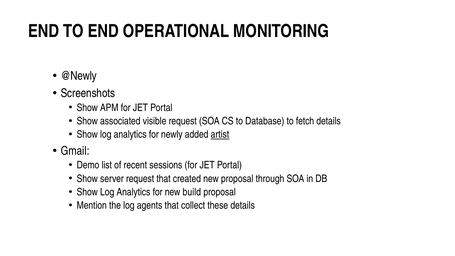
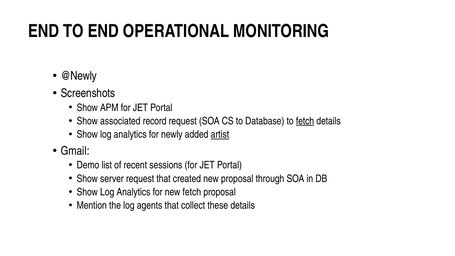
visible: visible -> record (155, 121)
fetch underline: none -> present (305, 121)
new build: build -> fetch (192, 192)
